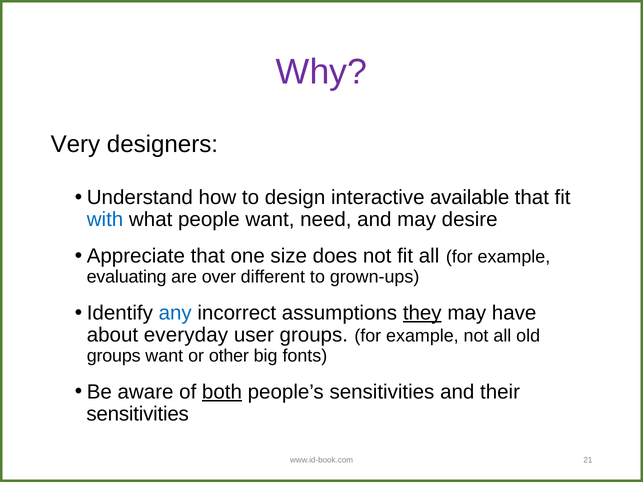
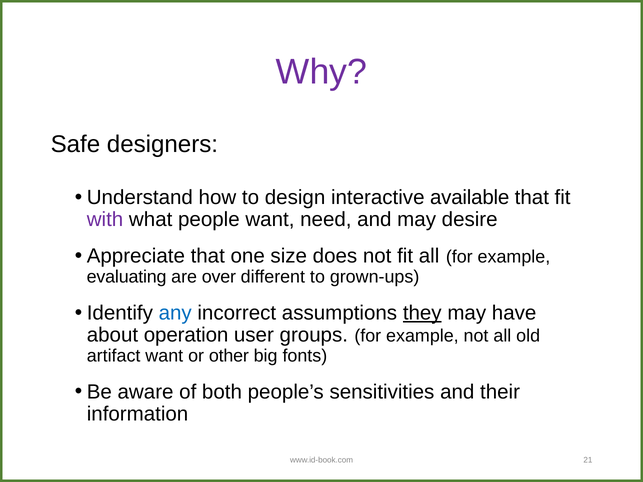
Very: Very -> Safe (75, 144)
with colour: blue -> purple (105, 220)
everyday: everyday -> operation (186, 335)
groups: groups -> artifact (114, 356)
both underline: present -> none (222, 392)
sensitivities: sensitivities -> information (138, 414)
